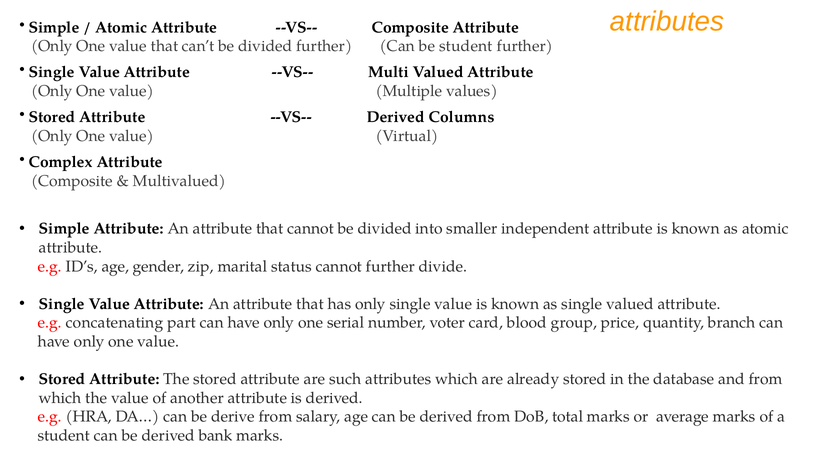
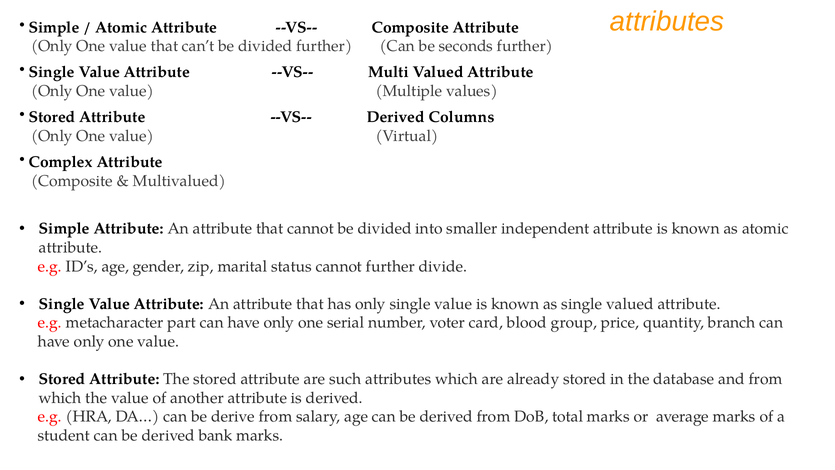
be student: student -> seconds (466, 46)
concatenating: concatenating -> metacharacter (115, 323)
